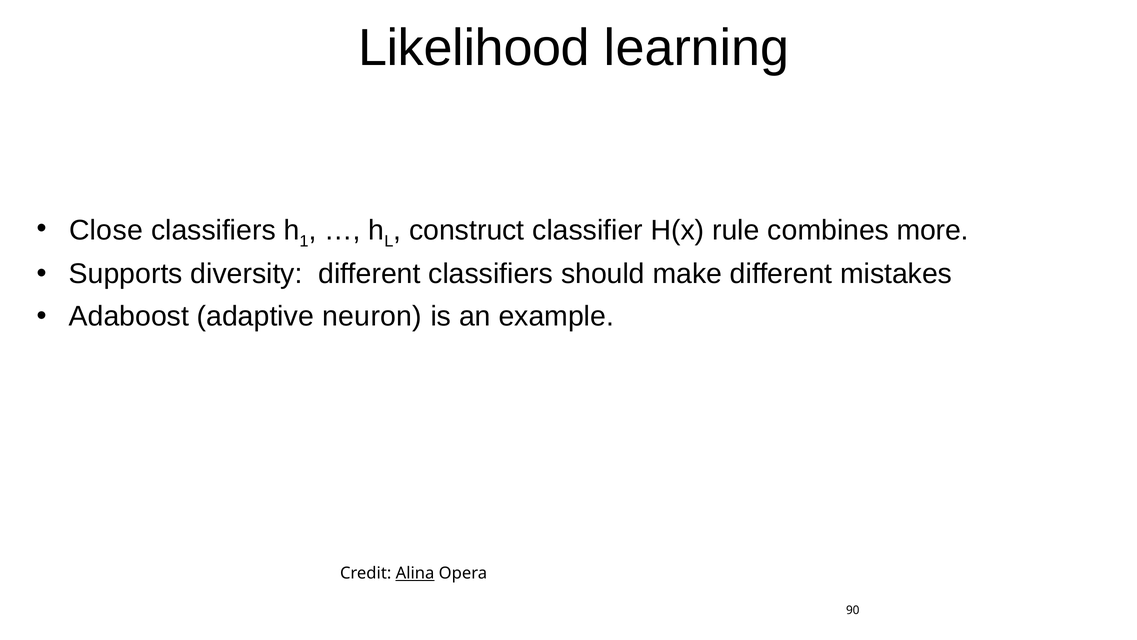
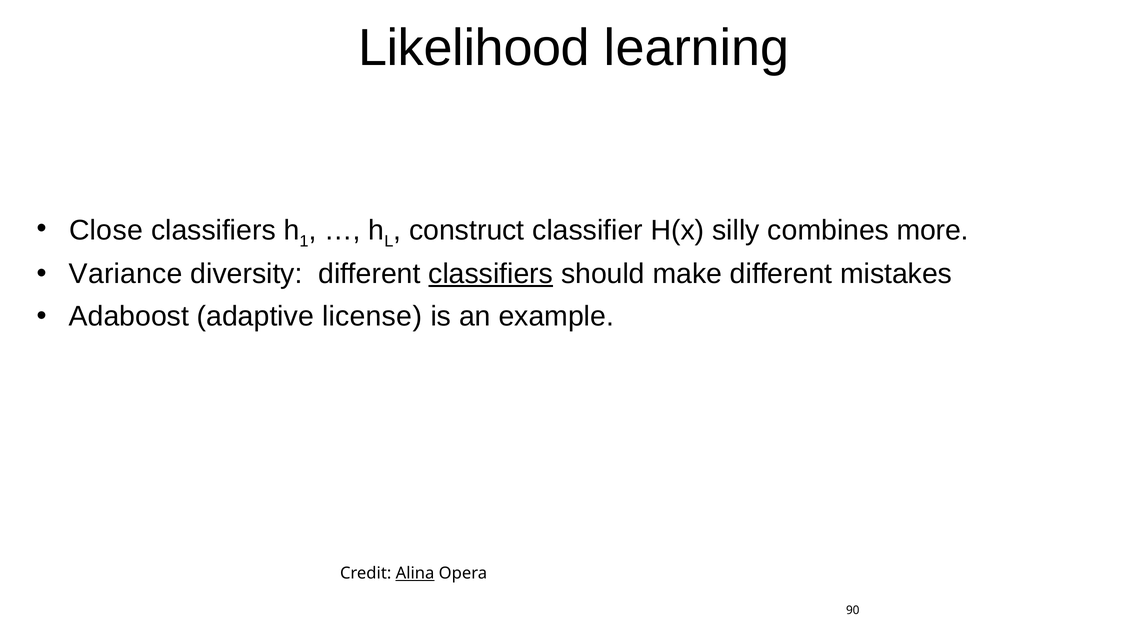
rule: rule -> silly (736, 230)
Supports: Supports -> Variance (126, 274)
classifiers underline: none -> present (491, 274)
neuron: neuron -> license (372, 316)
